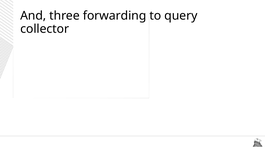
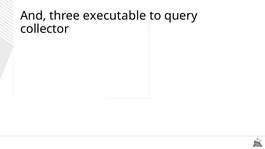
forwarding: forwarding -> executable (115, 16)
